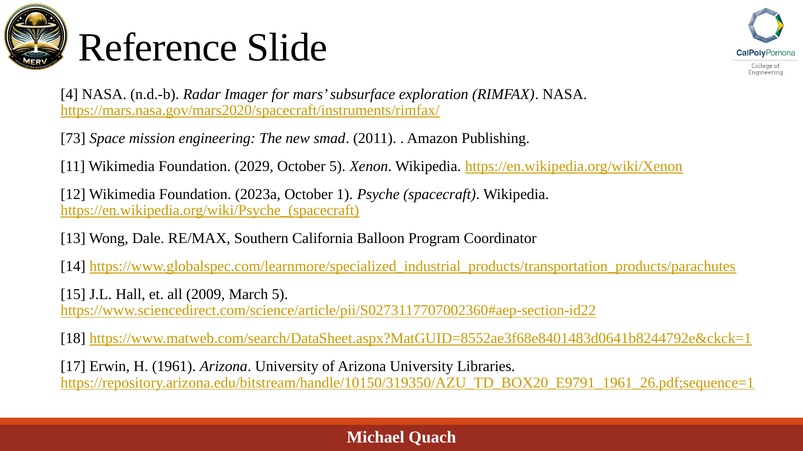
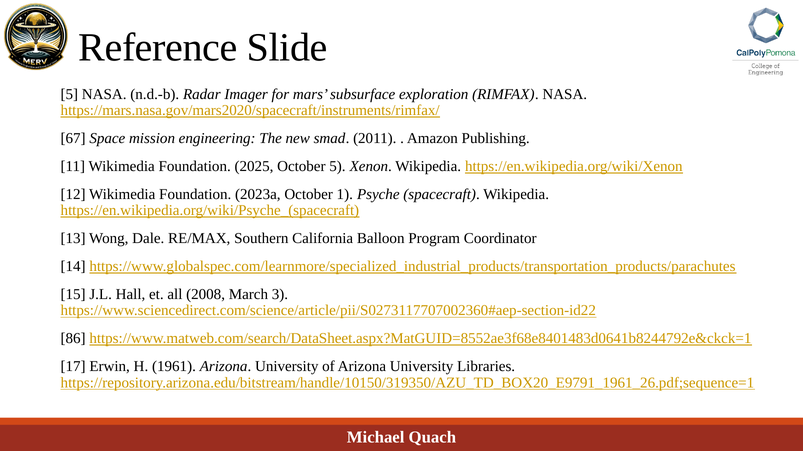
4: 4 -> 5 (69, 94)
73: 73 -> 67 (73, 139)
2029: 2029 -> 2025 (254, 167)
2009: 2009 -> 2008 (206, 295)
March 5: 5 -> 3 (280, 295)
18: 18 -> 86 (73, 339)
